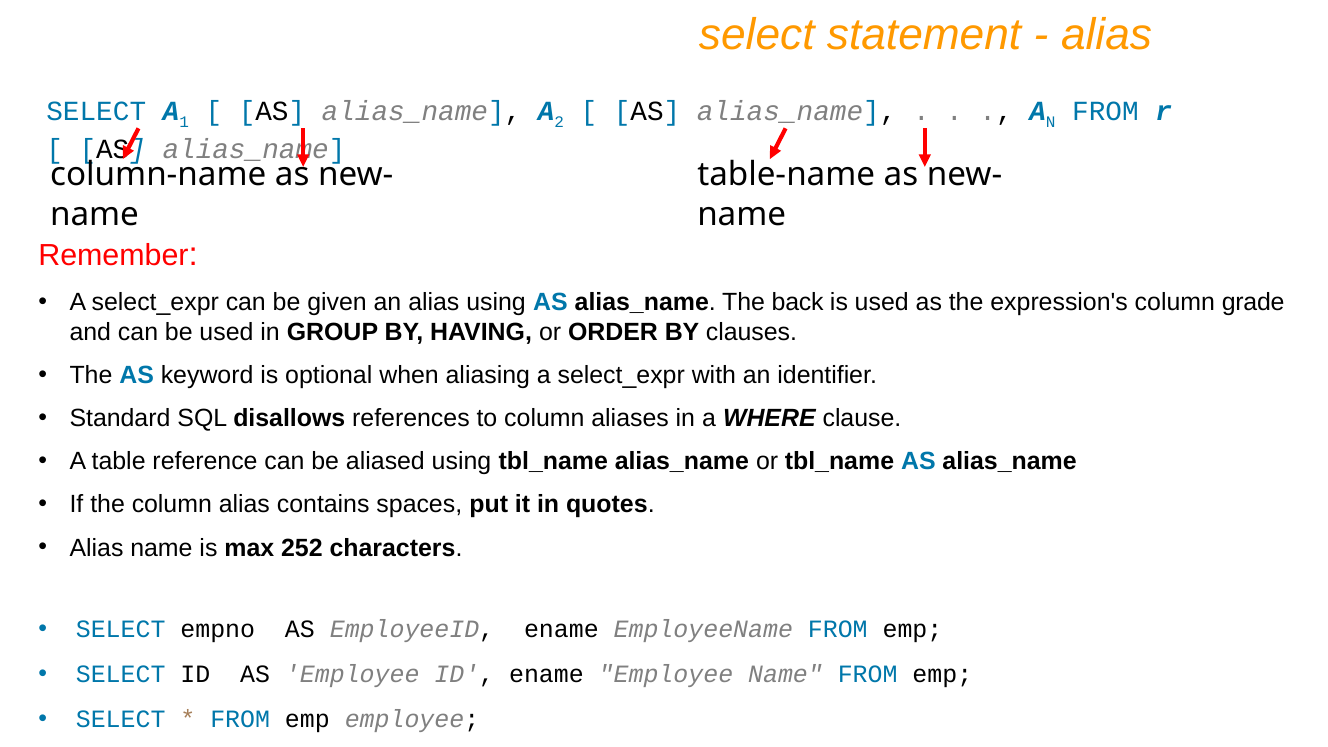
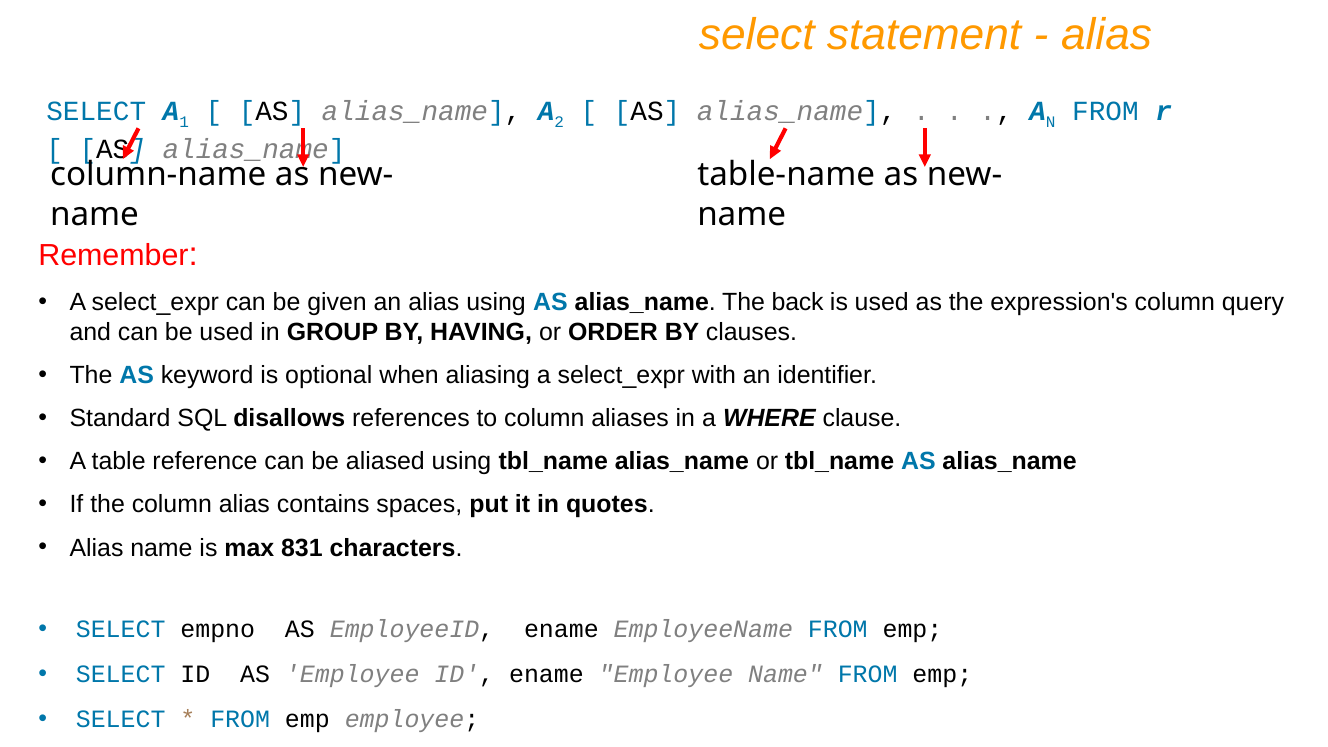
grade: grade -> query (1253, 302)
252: 252 -> 831 (302, 548)
